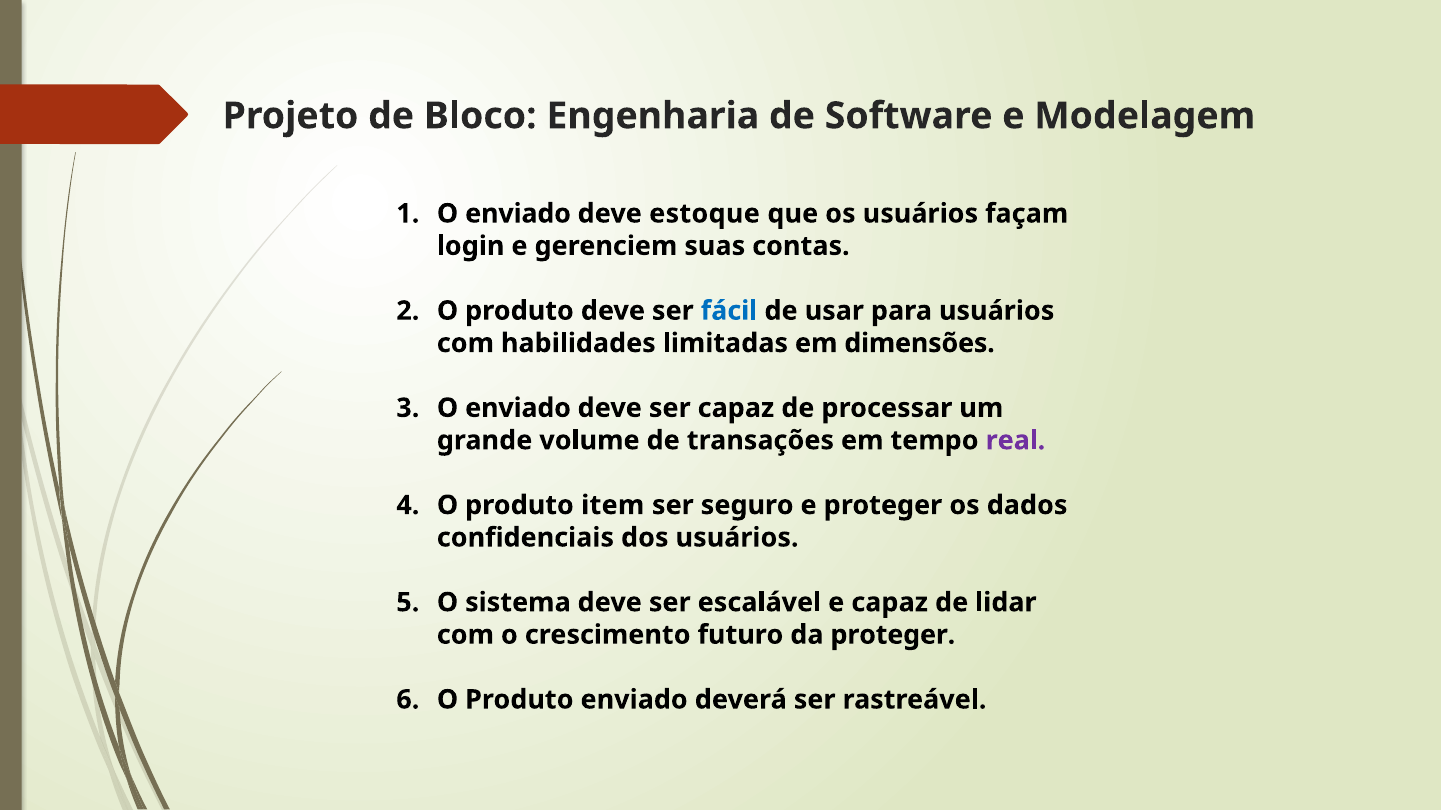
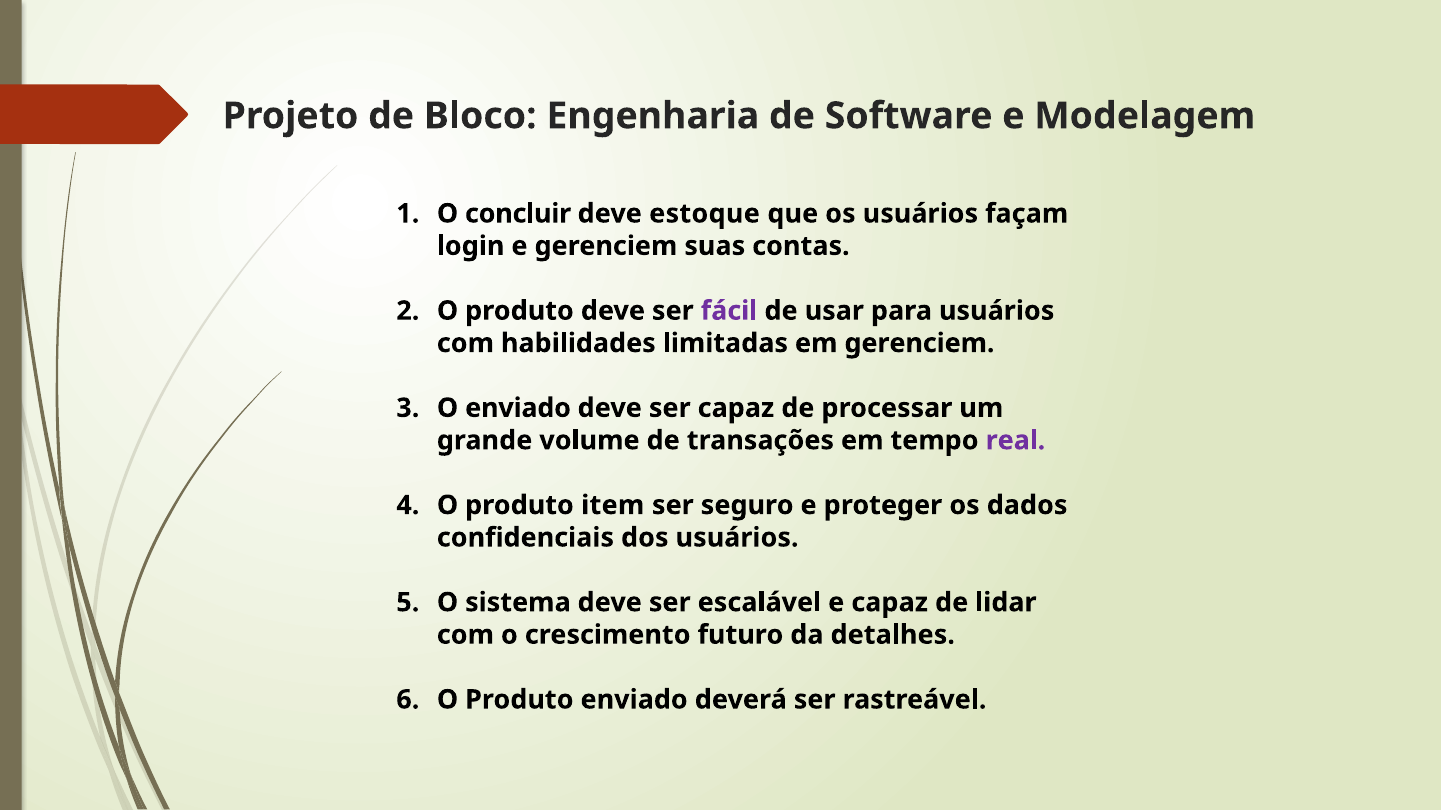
enviado: enviado -> concluir (518, 214)
fácil colour: blue -> purple (729, 311)
em dimensões: dimensões -> gerenciem (919, 343)
da proteger: proteger -> detalhes (893, 635)
